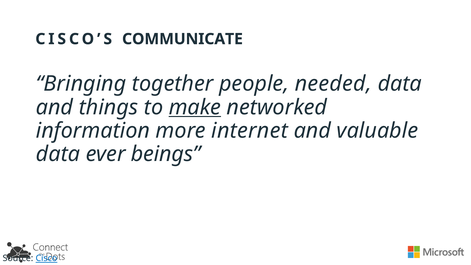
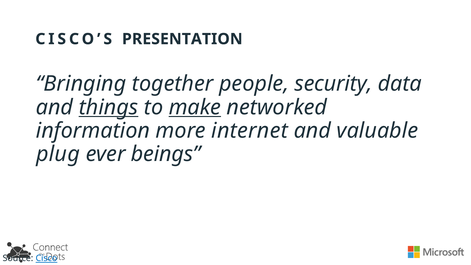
COMMUNICATE: COMMUNICATE -> PRESENTATION (182, 39)
needed: needed -> security (333, 84)
things underline: none -> present (109, 107)
data: data -> plug (58, 154)
